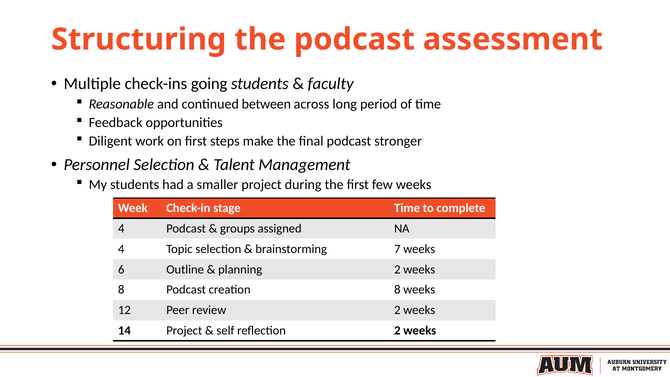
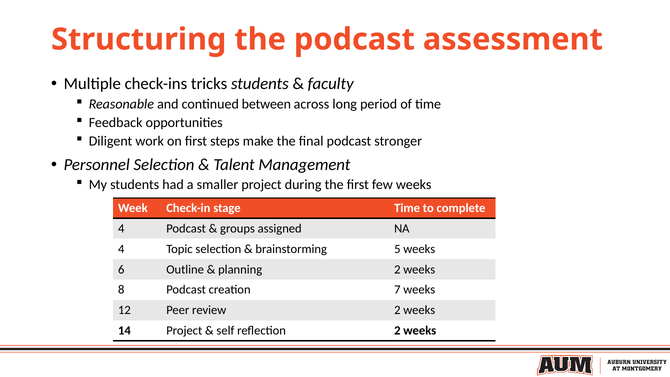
going: going -> tricks (209, 84)
7: 7 -> 5 (397, 249)
creation 8: 8 -> 7 (397, 290)
